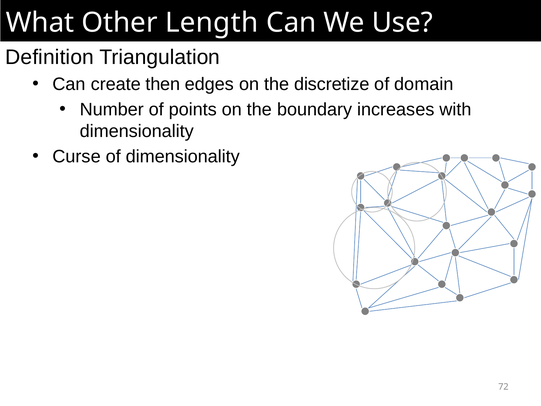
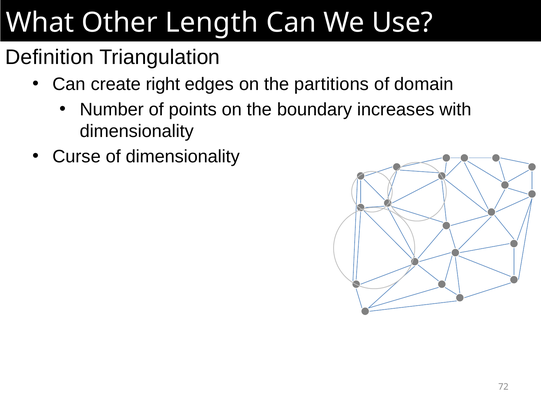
then: then -> right (163, 84)
discretize: discretize -> partitions (332, 84)
